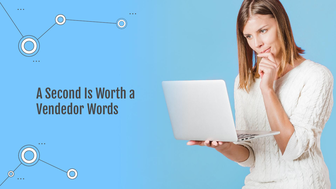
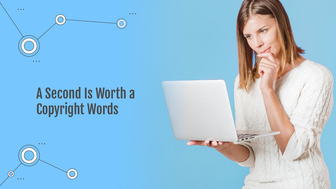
Vendedor: Vendedor -> Copyright (60, 110)
